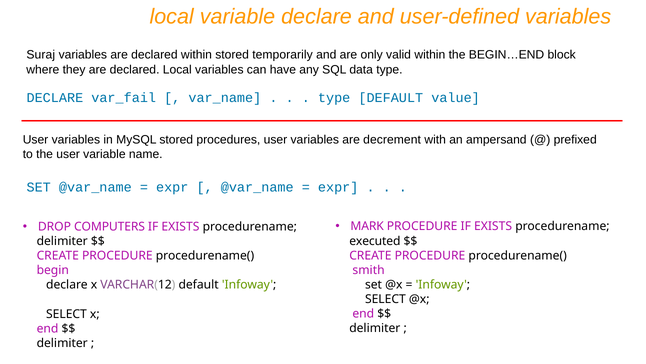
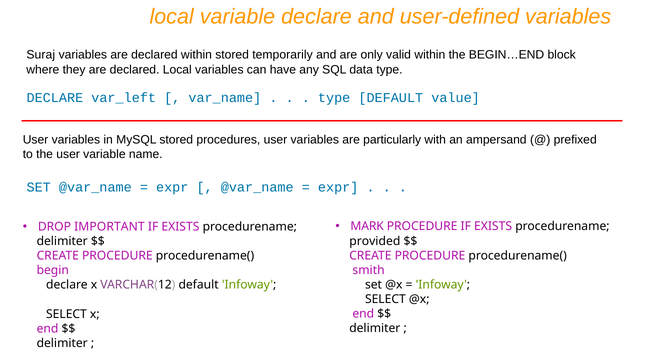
var_fail: var_fail -> var_left (124, 98)
decrement: decrement -> particularly (392, 140)
COMPUTERS: COMPUTERS -> IMPORTANT (109, 226)
executed: executed -> provided (375, 241)
